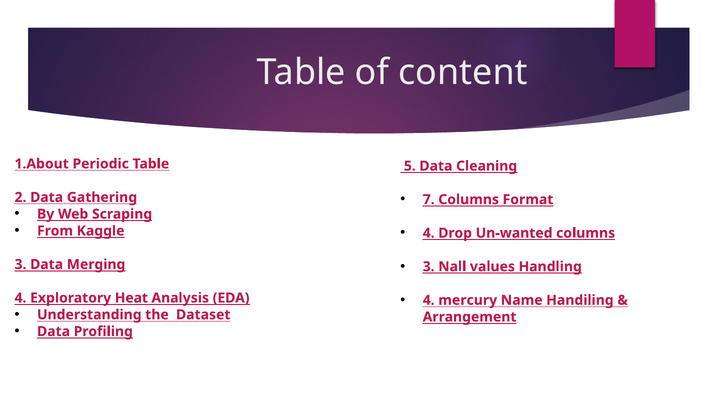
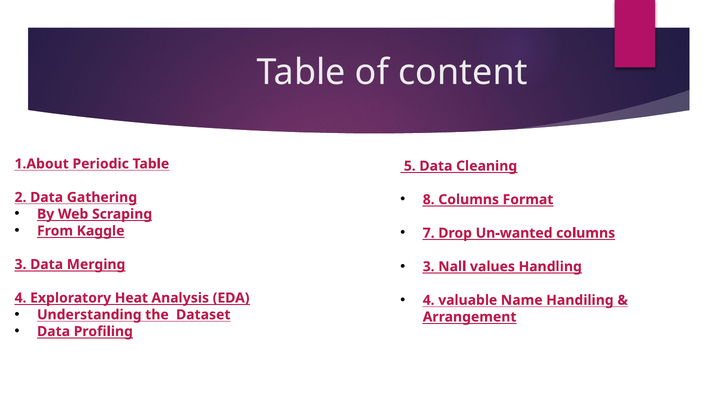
7: 7 -> 8 (429, 200)
4: 4 -> 7 (429, 233)
mercury: mercury -> valuable (468, 300)
